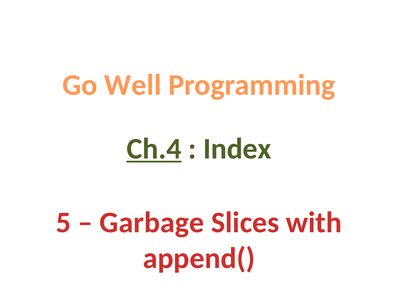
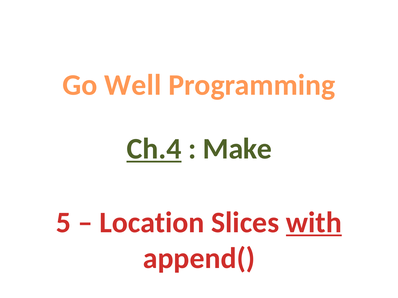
Index: Index -> Make (237, 149)
Garbage: Garbage -> Location (152, 223)
with underline: none -> present (314, 223)
